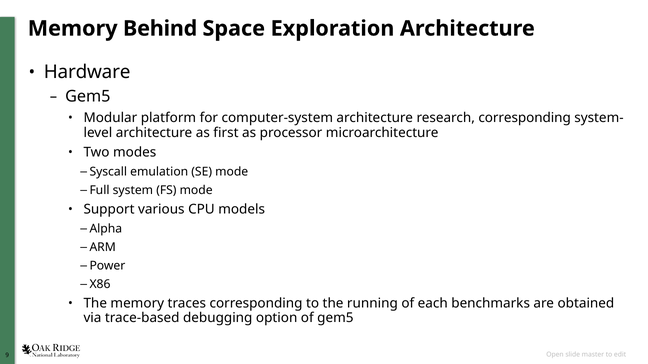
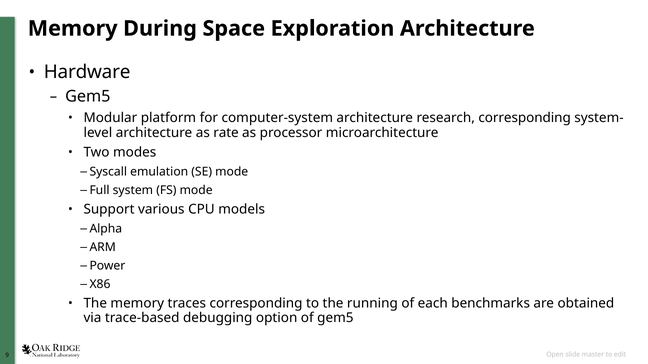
Behind: Behind -> During (160, 29)
first: first -> rate (226, 133)
